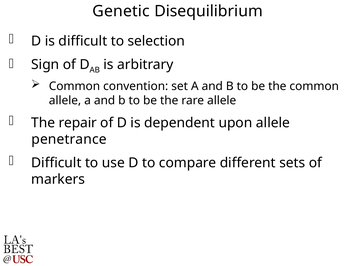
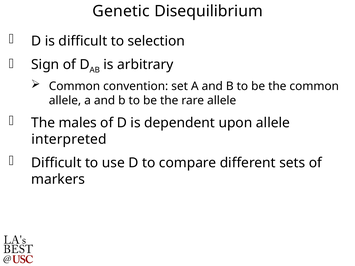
repair: repair -> males (78, 123)
penetrance: penetrance -> interpreted (69, 139)
